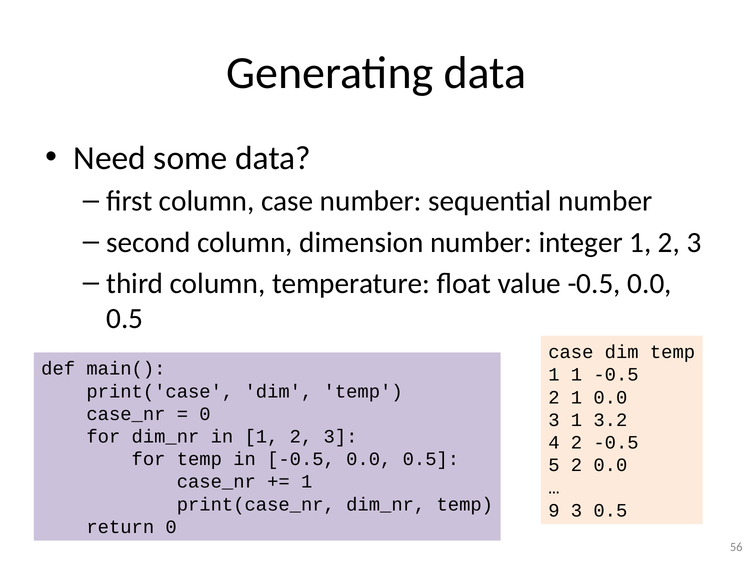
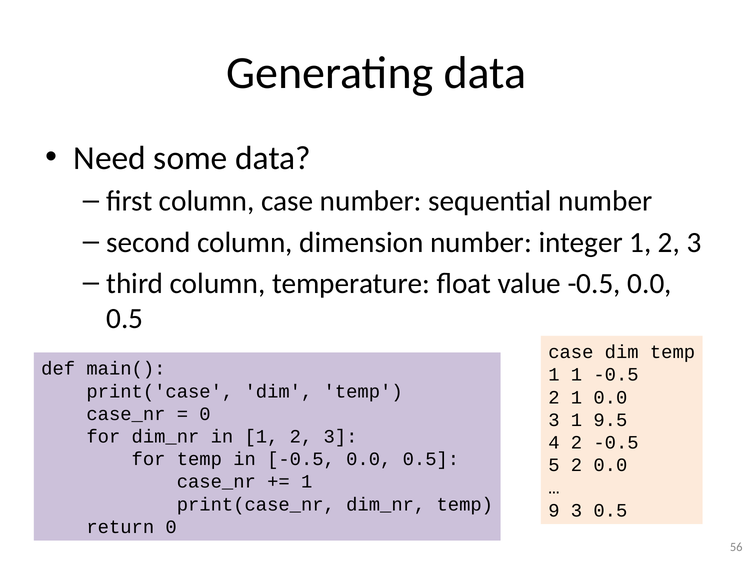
3.2: 3.2 -> 9.5 (610, 420)
